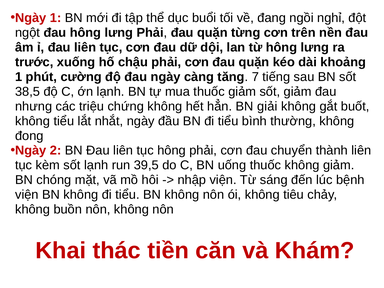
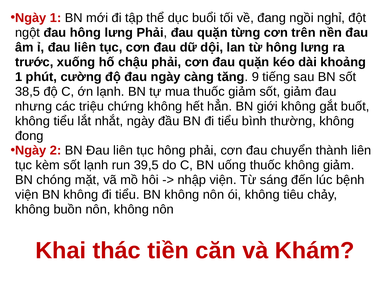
7: 7 -> 9 (255, 77)
giải: giải -> giới (267, 106)
